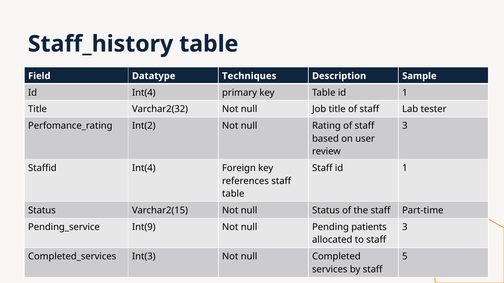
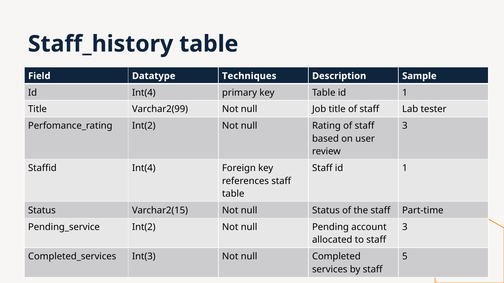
Varchar2(32: Varchar2(32 -> Varchar2(99 (160, 109)
Int(9: Int(9 -> Int(2 (144, 227)
patients: patients -> account (369, 227)
